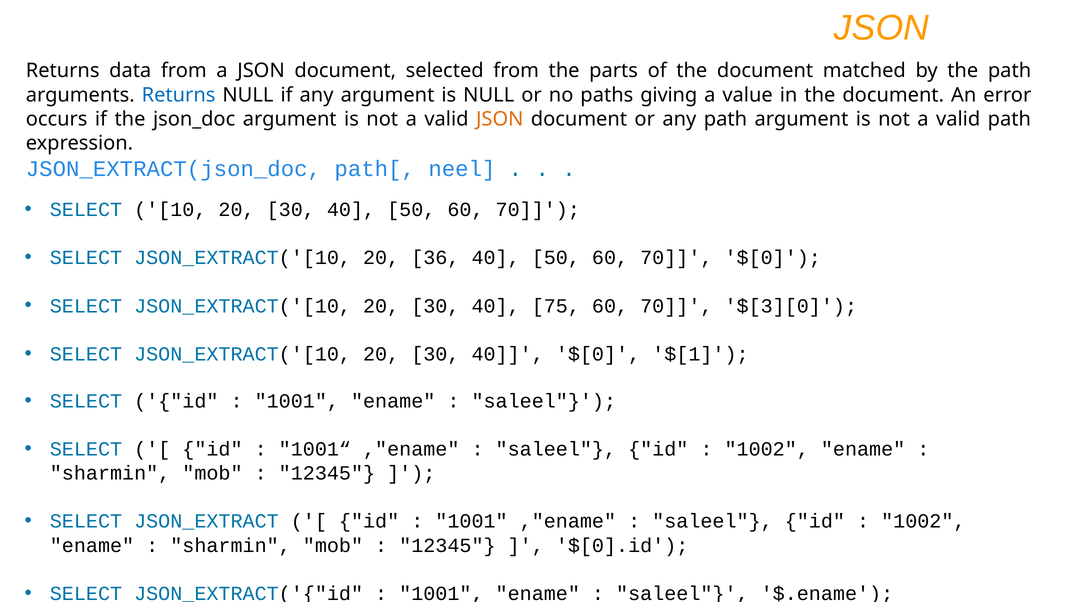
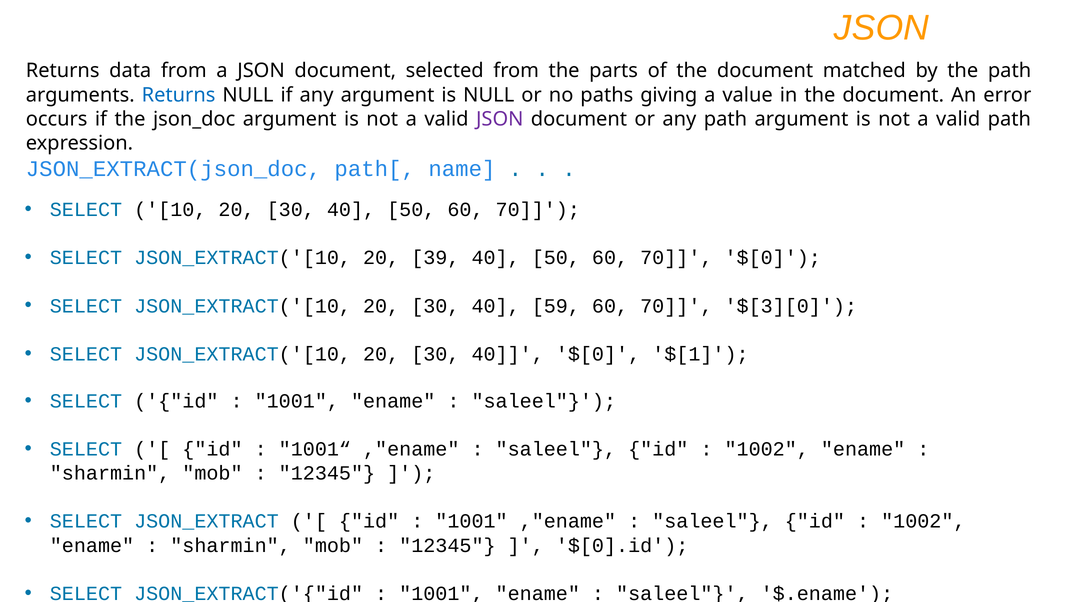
JSON colour: orange -> purple (500, 119)
neel: neel -> name (462, 169)
36: 36 -> 39 (435, 258)
75: 75 -> 59 (556, 306)
